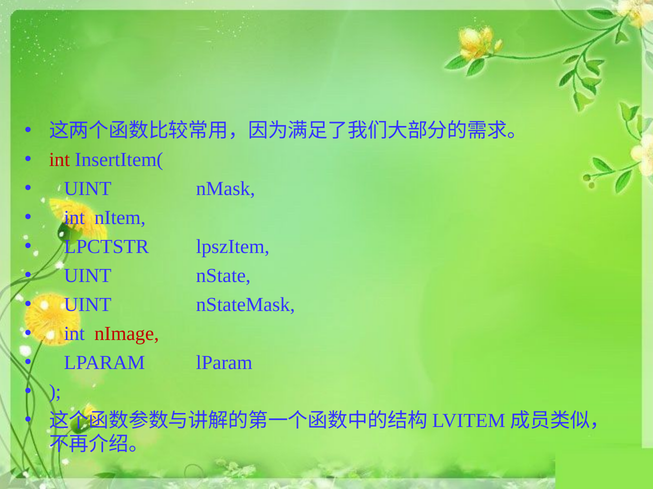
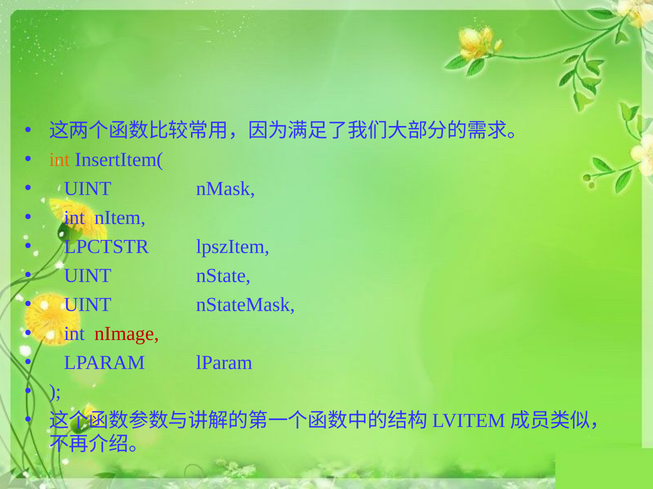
int colour: red -> orange (59, 160)
